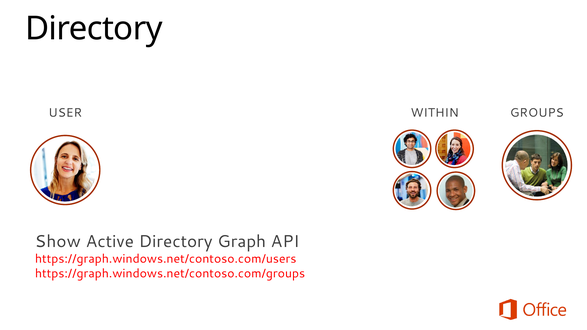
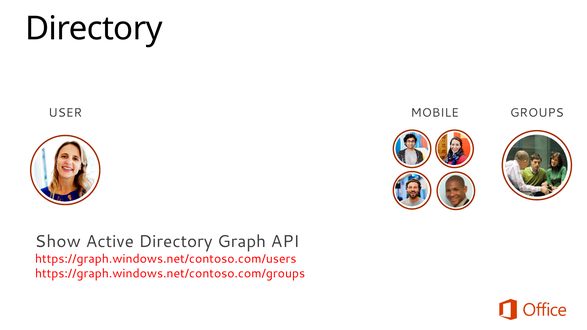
WITHIN: WITHIN -> MOBILE (435, 113)
